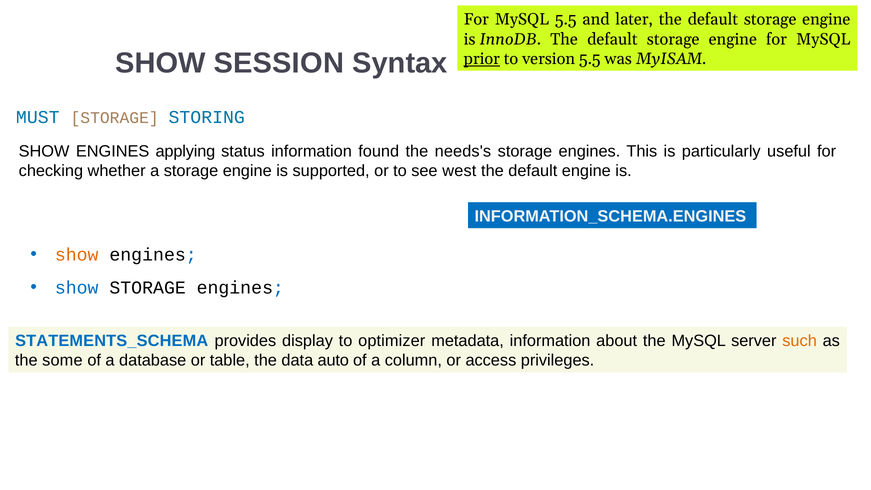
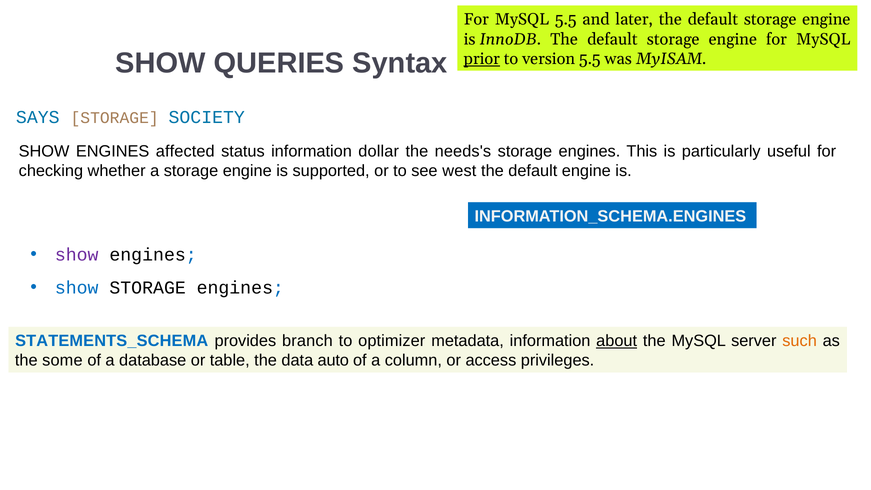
SESSION: SESSION -> QUERIES (279, 63)
MUST: MUST -> SAYS (38, 117)
STORING: STORING -> SOCIETY (207, 117)
applying: applying -> affected (185, 151)
found: found -> dollar (379, 151)
show colour: orange -> purple (77, 255)
display: display -> branch (307, 341)
about underline: none -> present (617, 341)
